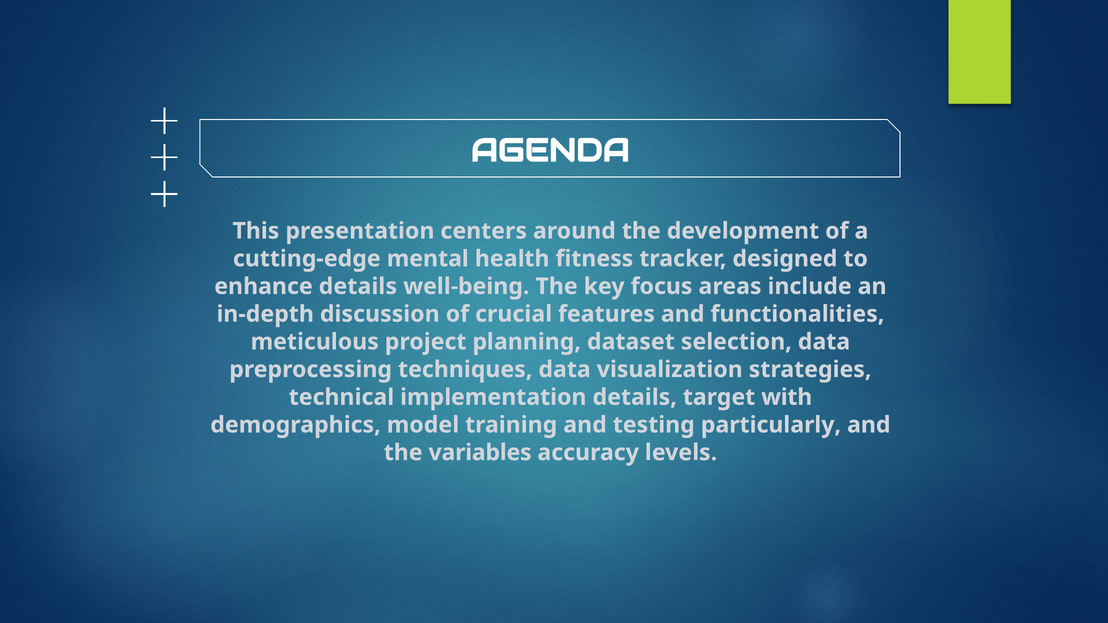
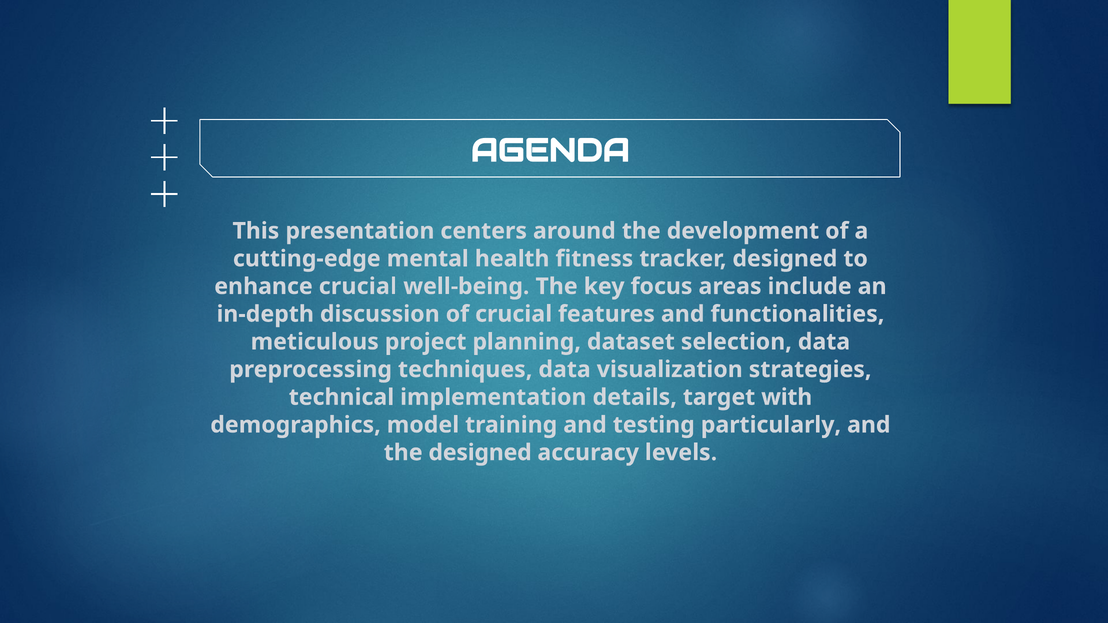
enhance details: details -> crucial (358, 286)
the variables: variables -> designed (480, 453)
